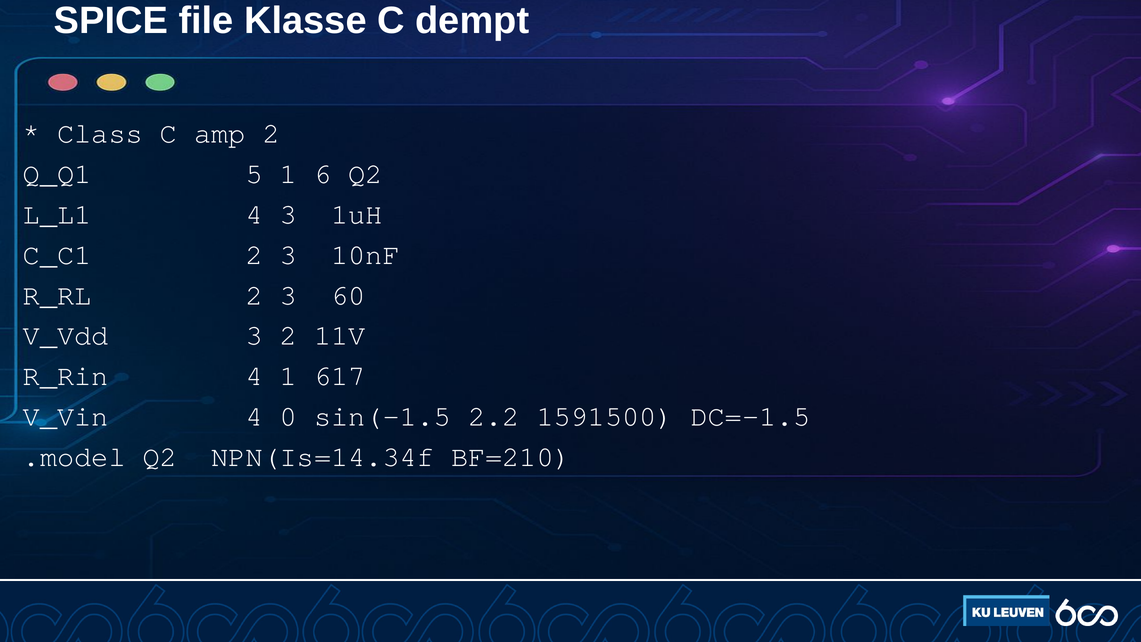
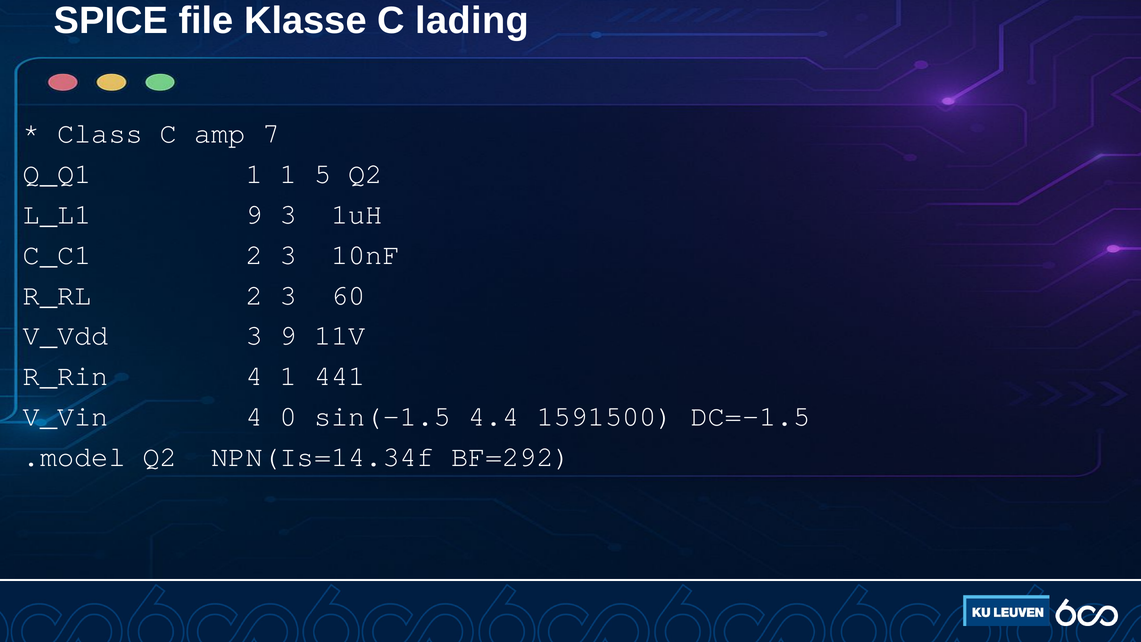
dempt: dempt -> lading (472, 21)
amp 2: 2 -> 7 (271, 133)
Q_Q1 5: 5 -> 1 (254, 174)
6: 6 -> 5 (323, 174)
L_L1 4: 4 -> 9 (254, 214)
3 2: 2 -> 9 (288, 335)
617: 617 -> 441 (340, 376)
2.2: 2.2 -> 4.4 (494, 416)
BF=210: BF=210 -> BF=292 (511, 457)
